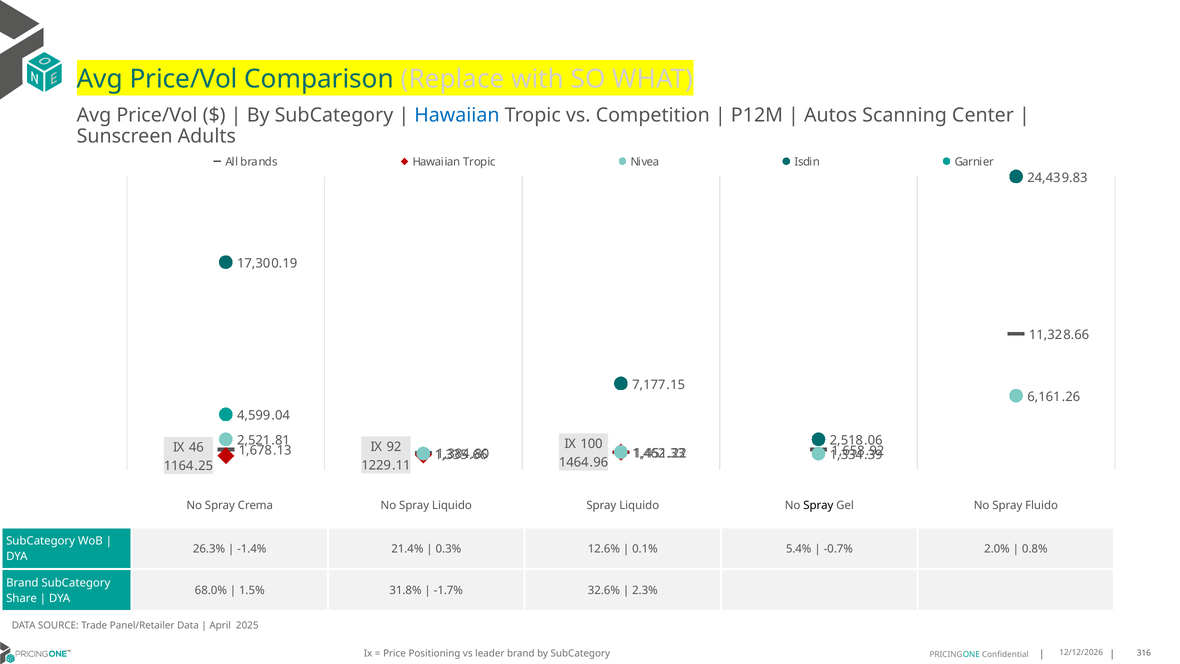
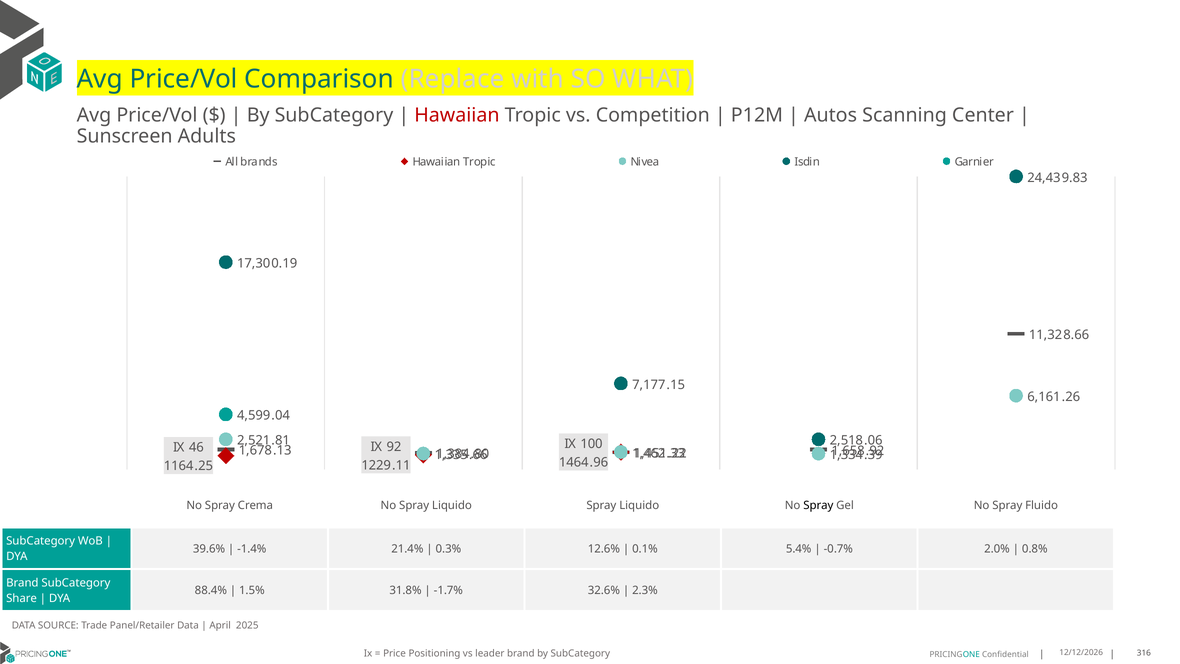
Hawaiian colour: blue -> red (457, 115)
26.3%: 26.3% -> 39.6% (209, 549)
68.0%: 68.0% -> 88.4% (211, 590)
